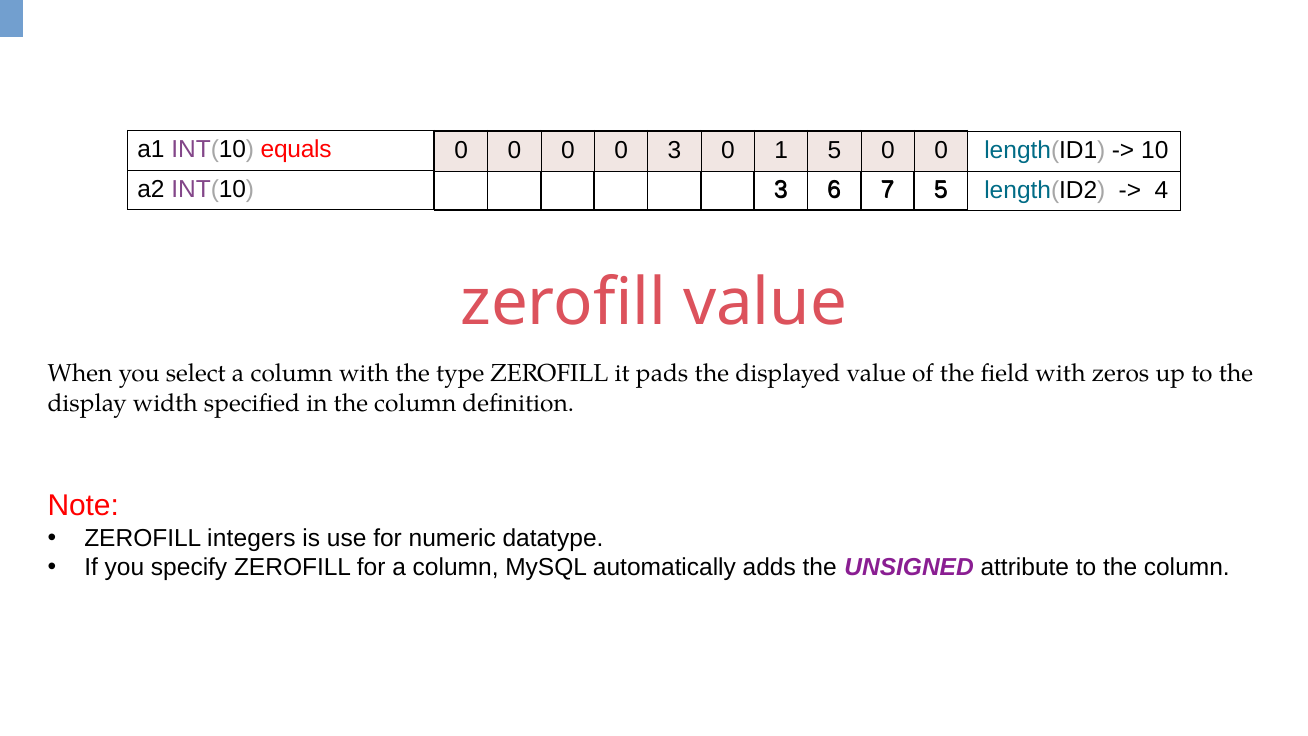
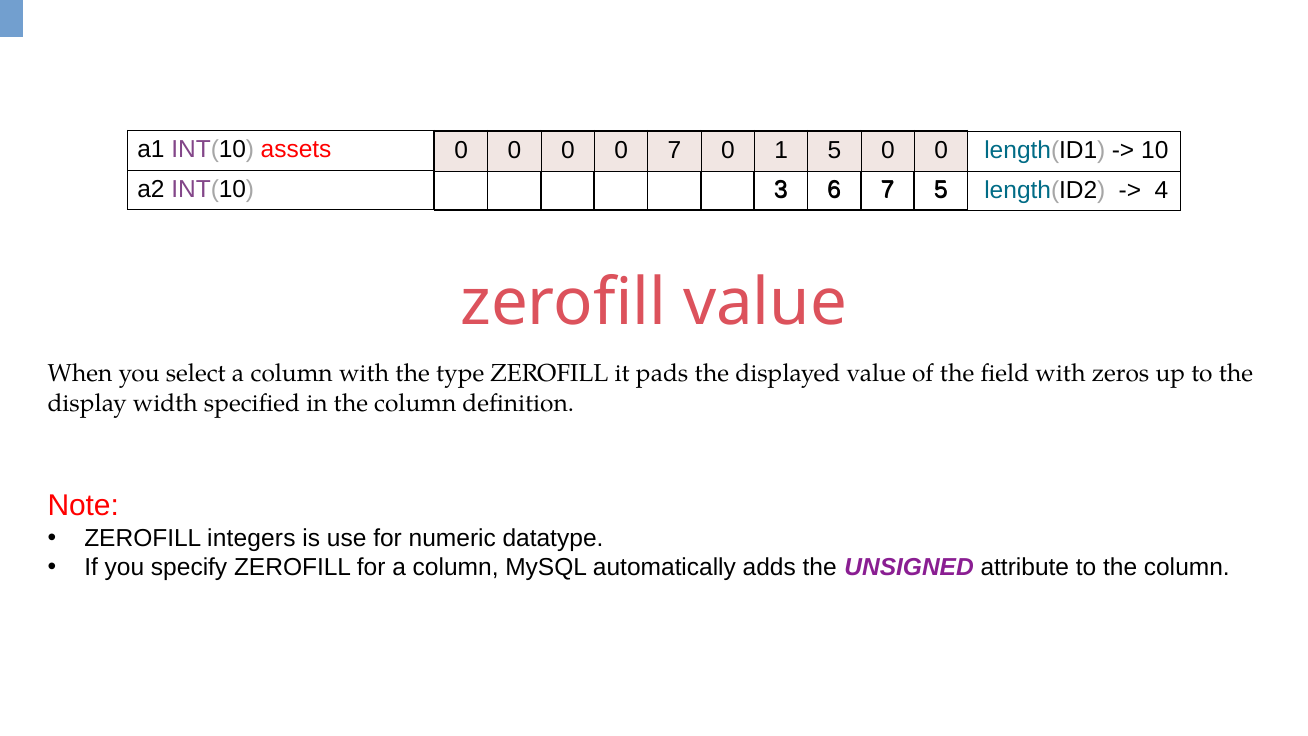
equals: equals -> assets (296, 149)
0 3: 3 -> 7 (675, 151)
